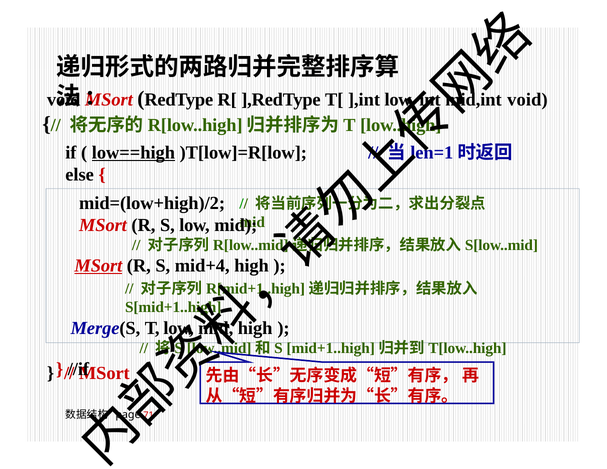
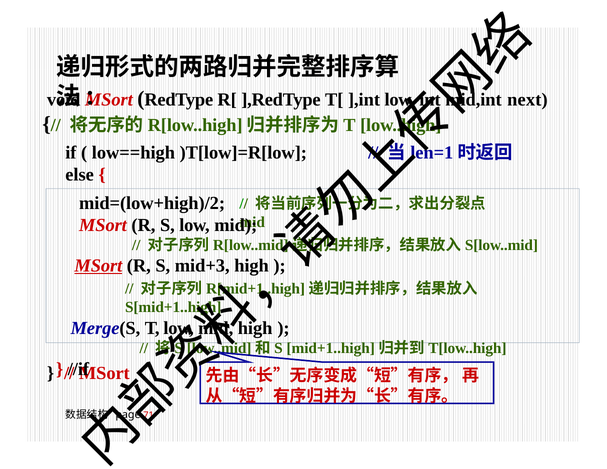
void: void -> next (527, 100)
low==high underline: present -> none (133, 152)
mid+4: mid+4 -> mid+3 (202, 265)
